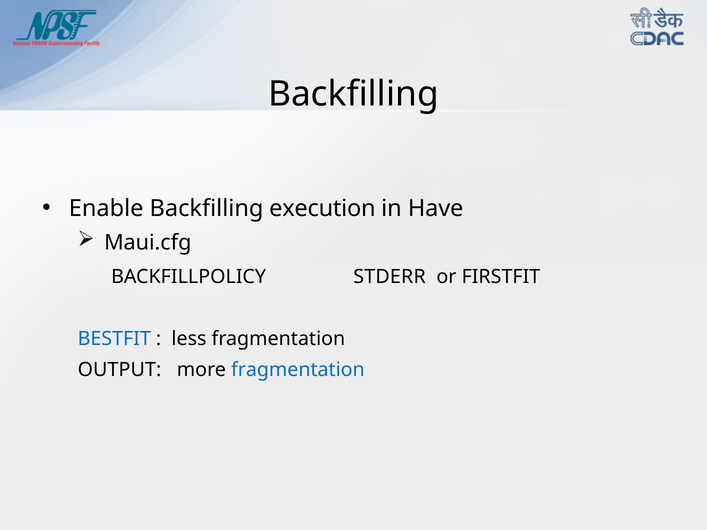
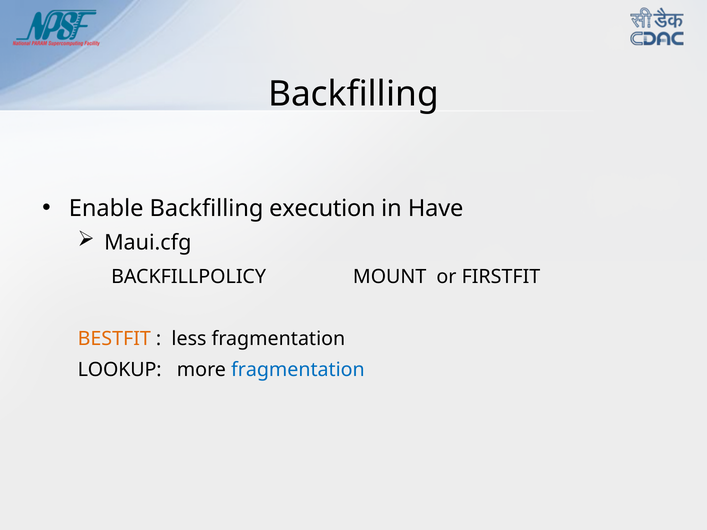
STDERR: STDERR -> MOUNT (390, 277)
BESTFIT colour: blue -> orange (114, 339)
OUTPUT: OUTPUT -> LOOKUP (120, 370)
